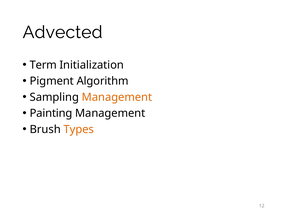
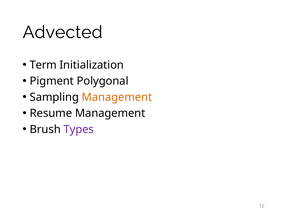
Algorithm: Algorithm -> Polygonal (103, 81)
Painting: Painting -> Resume (51, 113)
Types colour: orange -> purple (79, 129)
